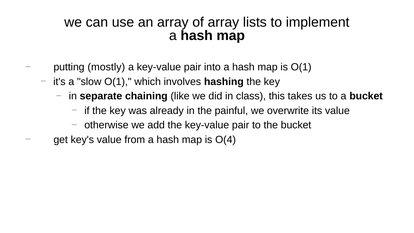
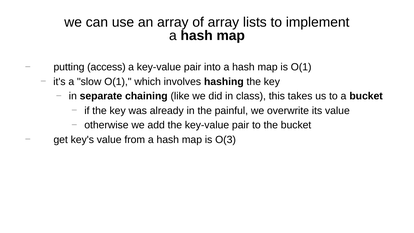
mostly: mostly -> access (106, 67)
O(4: O(4 -> O(3 (226, 140)
